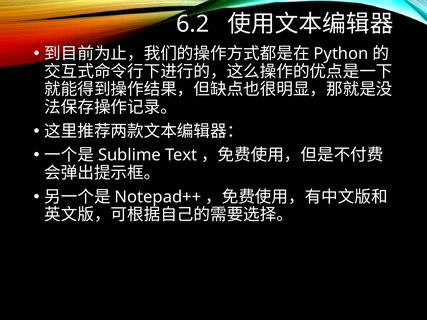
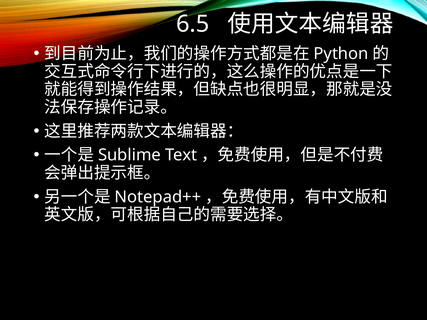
6.2: 6.2 -> 6.5 (193, 24)
